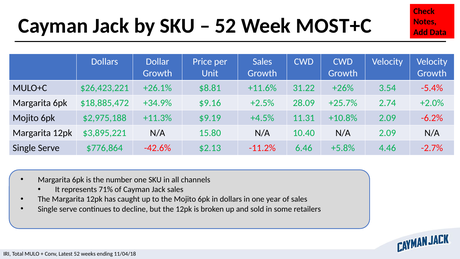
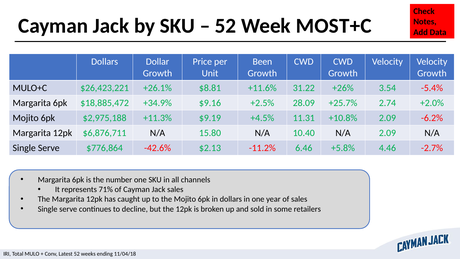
Sales: Sales -> Been (262, 61)
$3,895,221: $3,895,221 -> $6,876,711 (105, 133)
